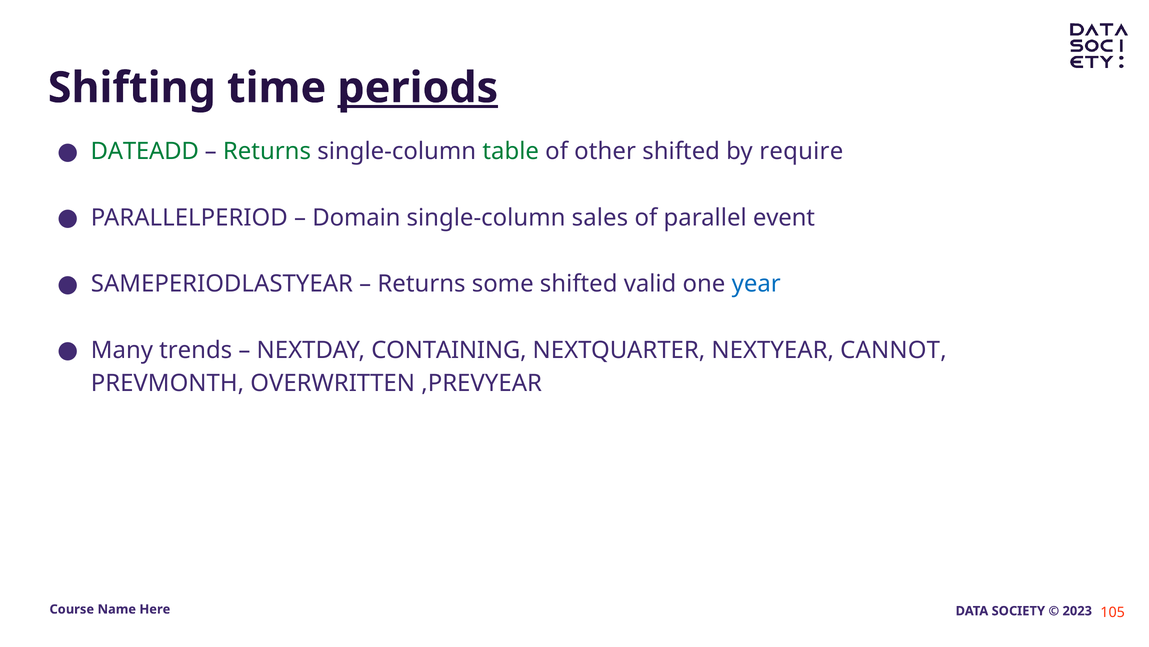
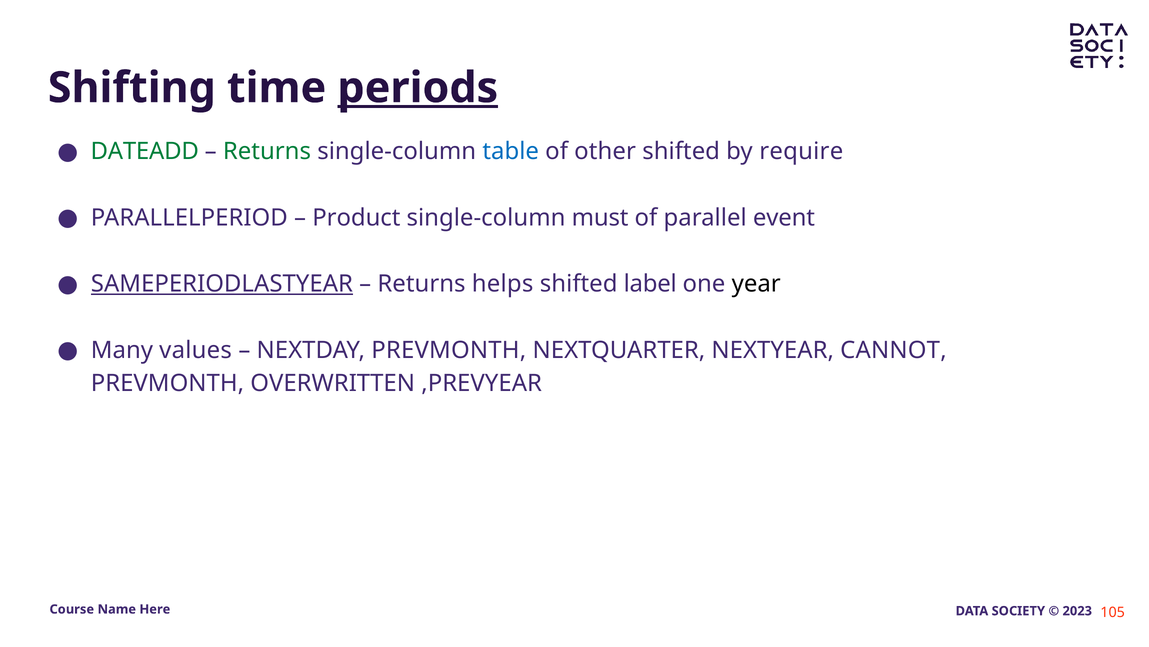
table colour: green -> blue (511, 151)
Domain: Domain -> Product (356, 217)
sales: sales -> must (600, 217)
SAMEPERIODLASTYEAR underline: none -> present (222, 284)
some: some -> helps (503, 284)
valid: valid -> label (650, 284)
year colour: blue -> black (756, 284)
trends: trends -> values (196, 350)
NEXTDAY CONTAINING: CONTAINING -> PREVMONTH (449, 350)
